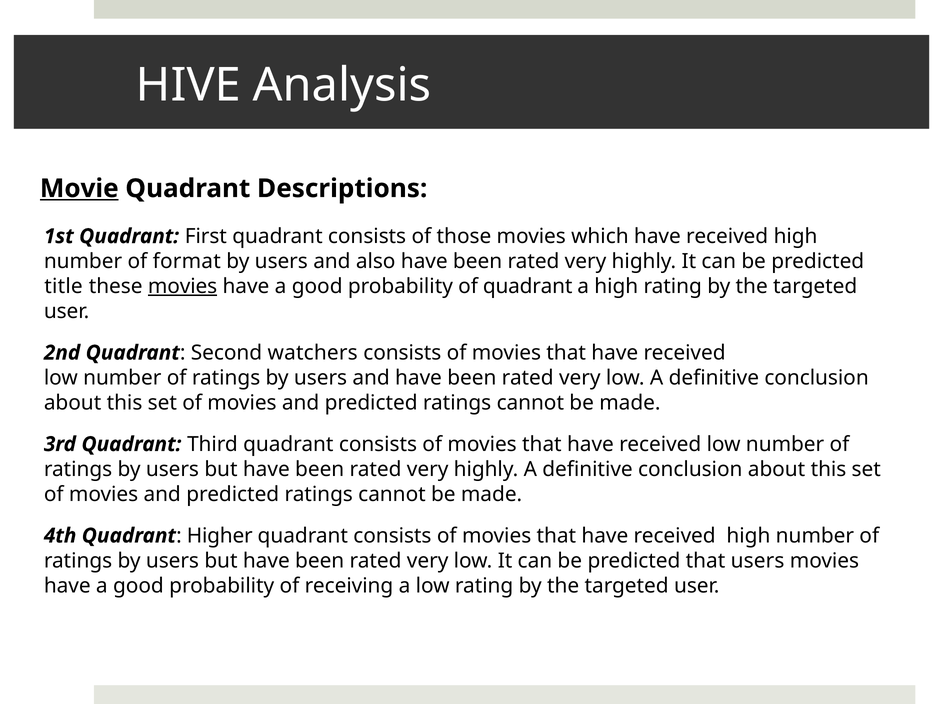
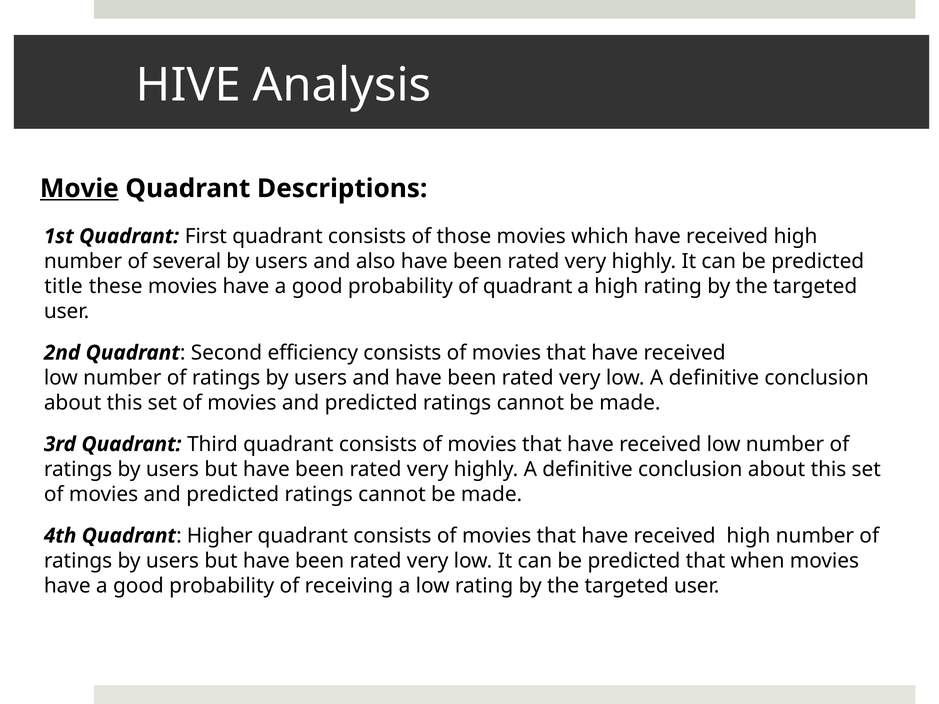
format: format -> several (187, 261)
movies underline: present -> none (183, 286)
watchers: watchers -> efficiency (313, 353)
that users: users -> when (758, 561)
